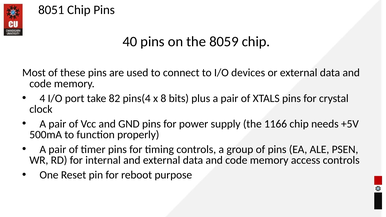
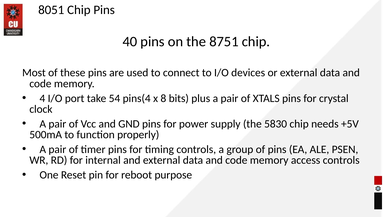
8059: 8059 -> 8751 (224, 42)
82: 82 -> 54 (114, 98)
1166: 1166 -> 5830 (276, 124)
